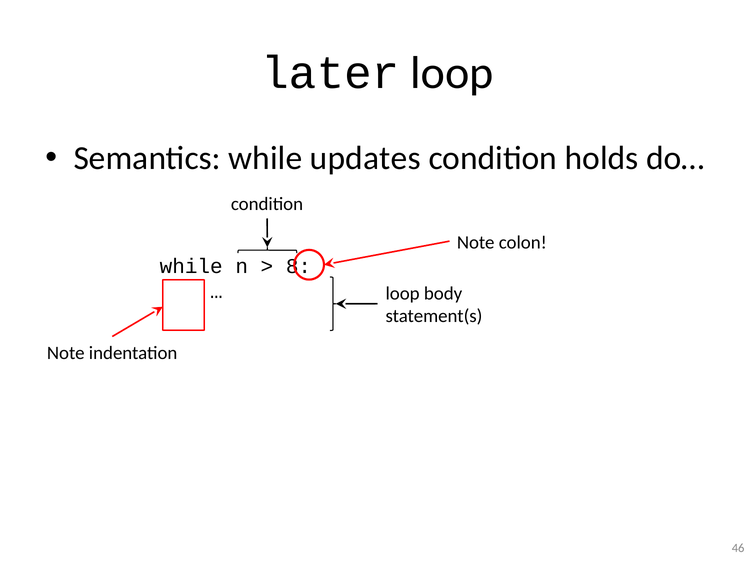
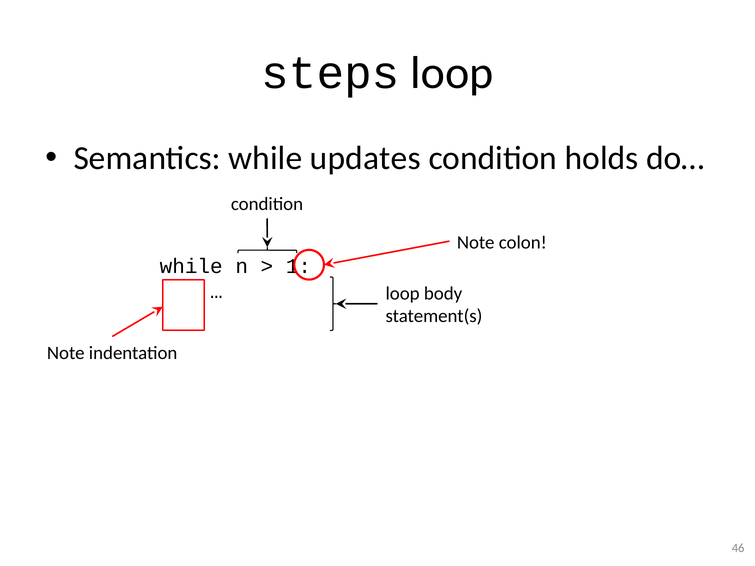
later: later -> steps (330, 73)
8: 8 -> 1 (298, 266)
